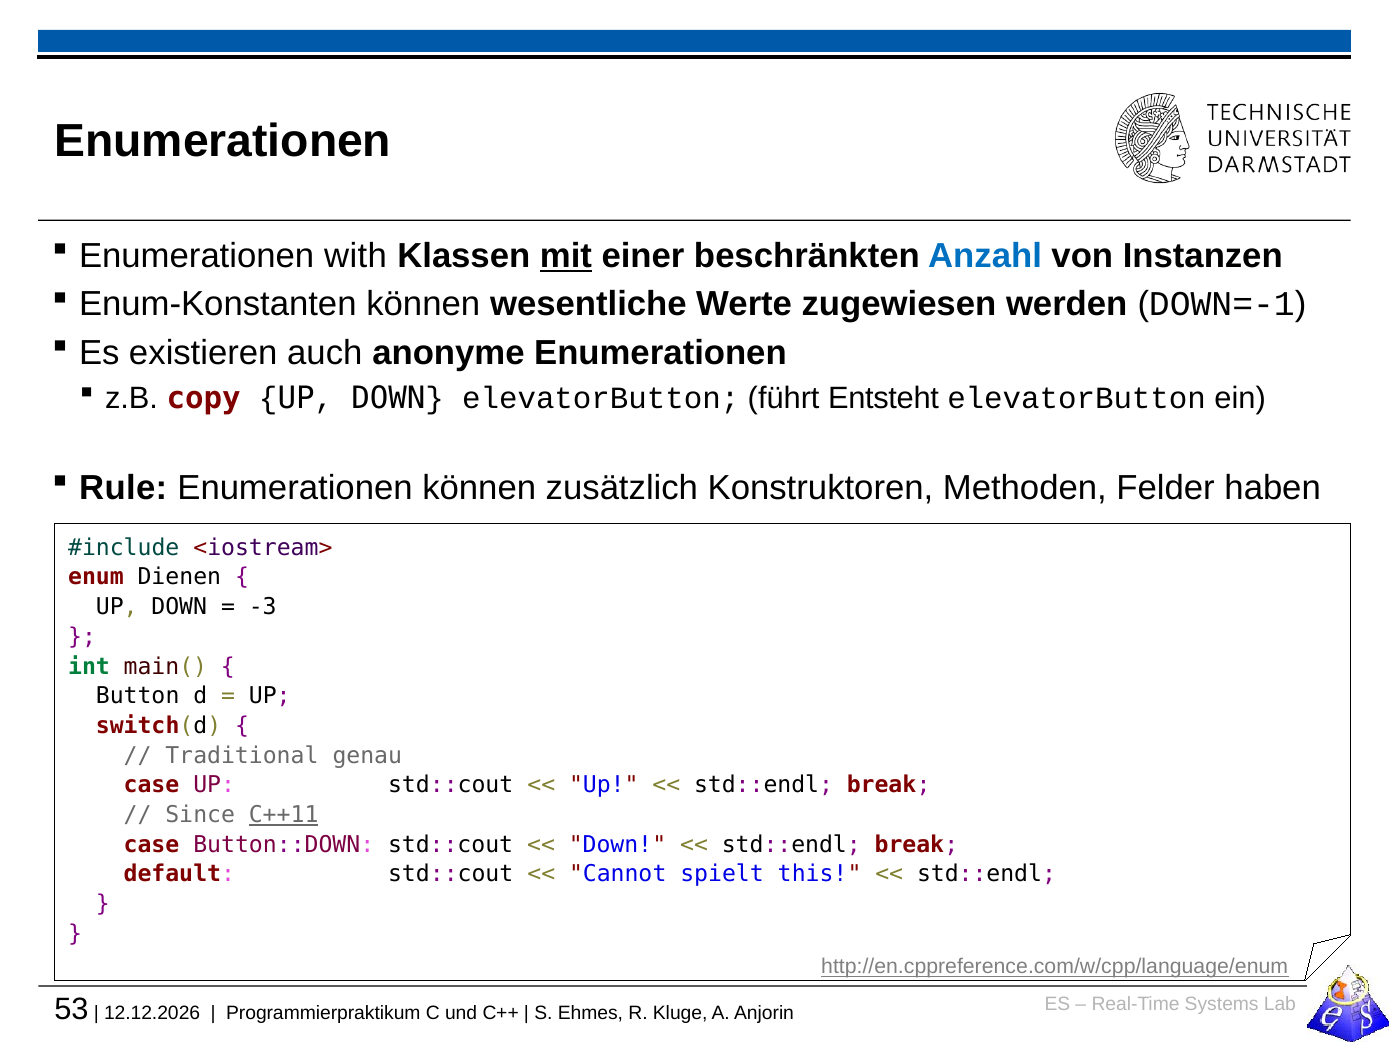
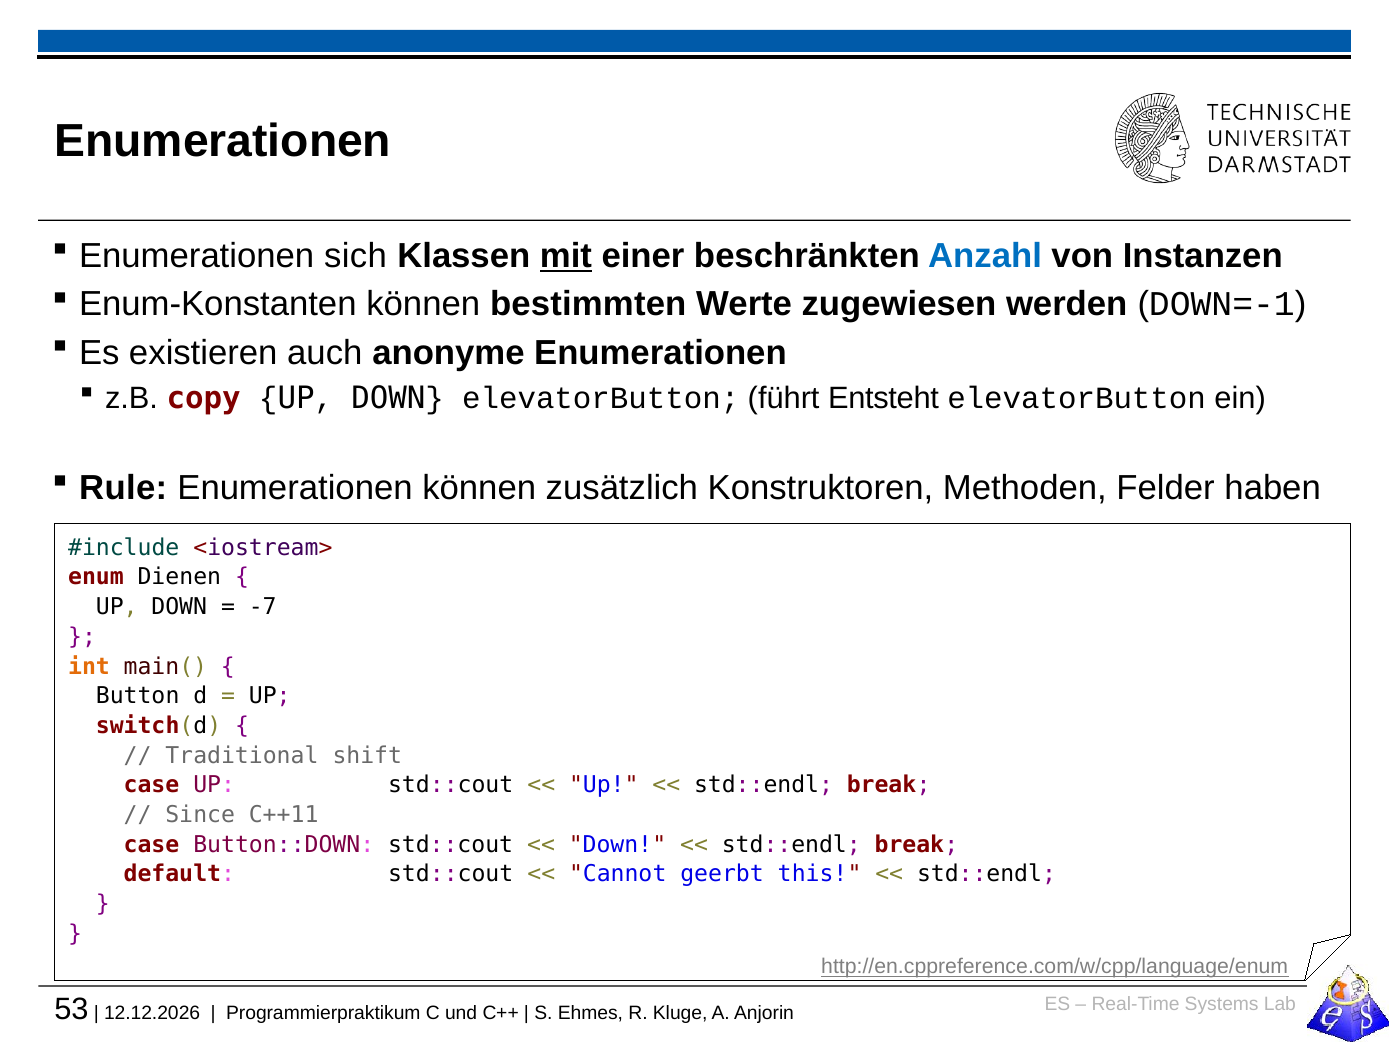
with: with -> sich (356, 256)
wesentliche: wesentliche -> bestimmten (588, 304)
-3: -3 -> -7 (263, 607)
int colour: green -> orange (89, 666)
genau: genau -> shift (367, 755)
C++11 underline: present -> none (284, 815)
spielt: spielt -> geerbt (722, 874)
